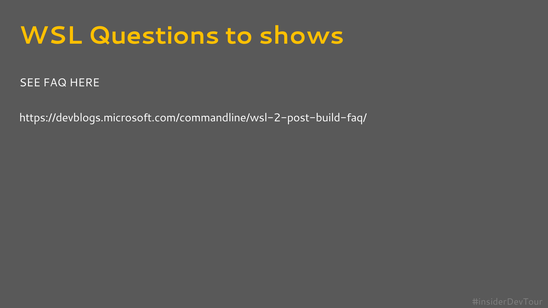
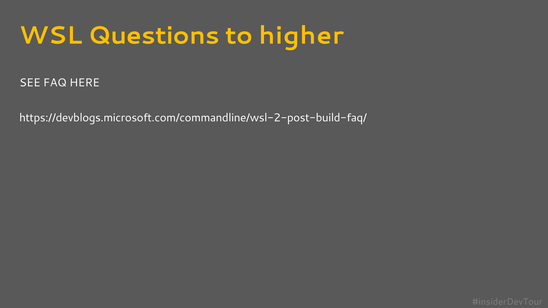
shows: shows -> higher (301, 36)
